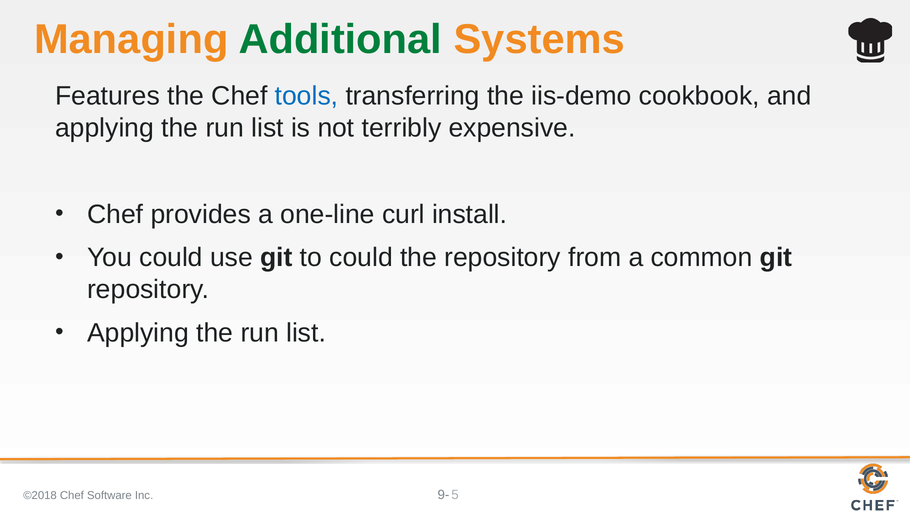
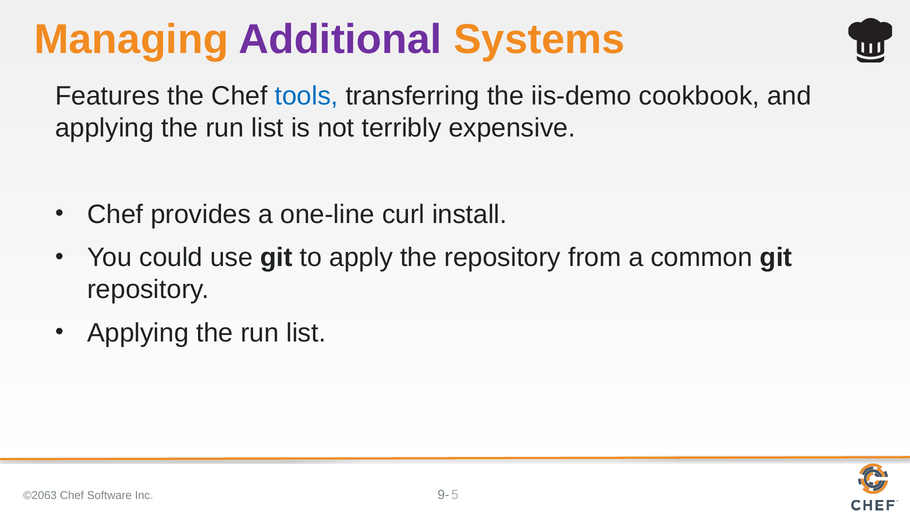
Additional colour: green -> purple (340, 39)
to could: could -> apply (361, 258)
©2018: ©2018 -> ©2063 (40, 495)
